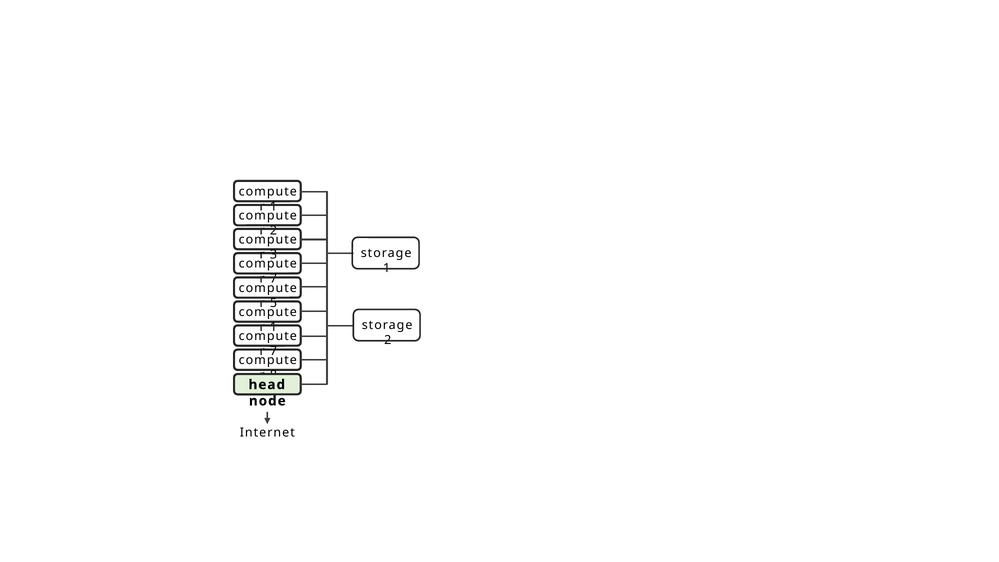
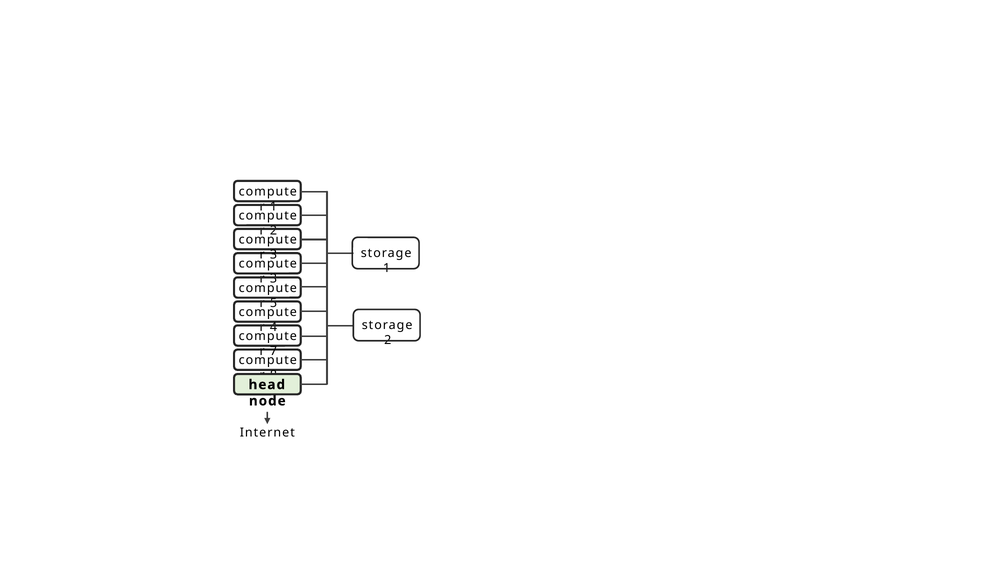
7: 7 -> 3 (274, 279)
1: 1 -> 4 (274, 327)
